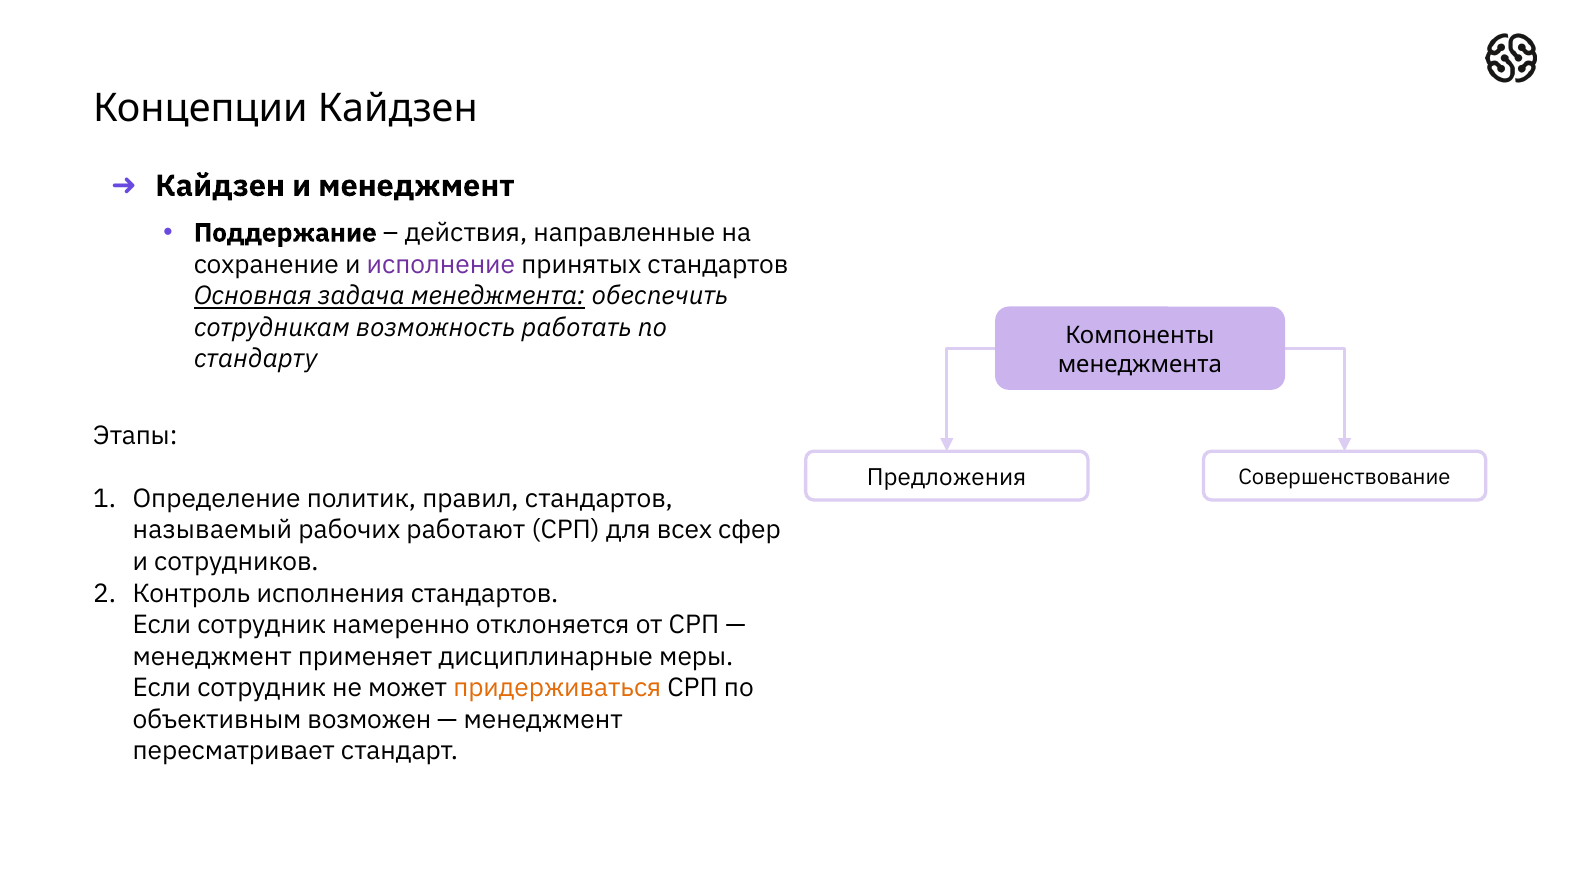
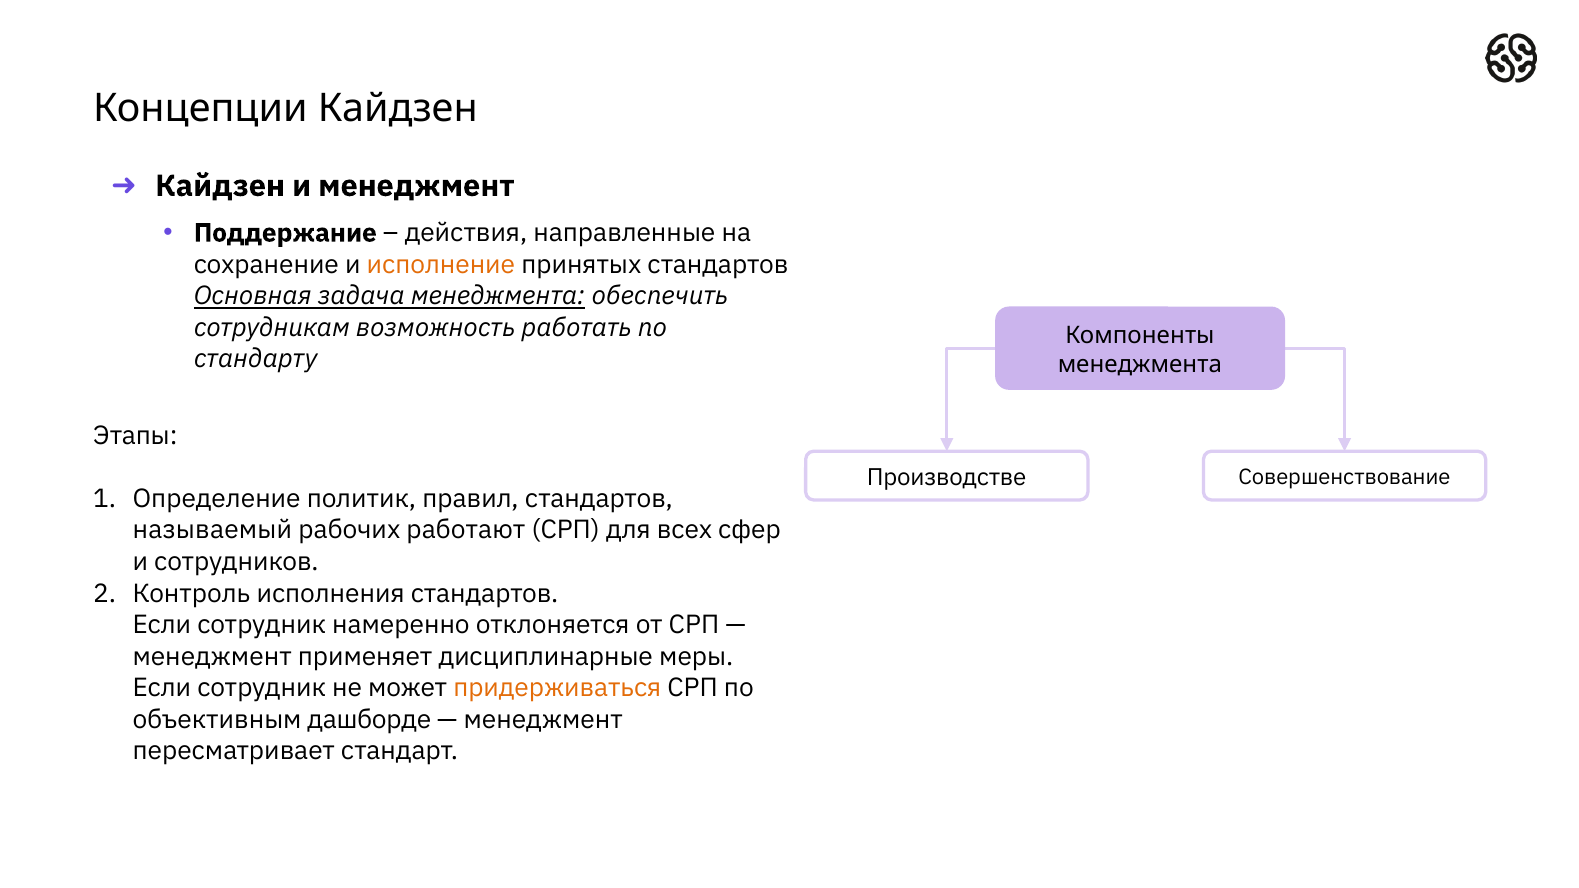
исполнение colour: purple -> orange (441, 265)
Предложения: Предложения -> Производстве (947, 477)
возможен: возможен -> дашборде (369, 720)
